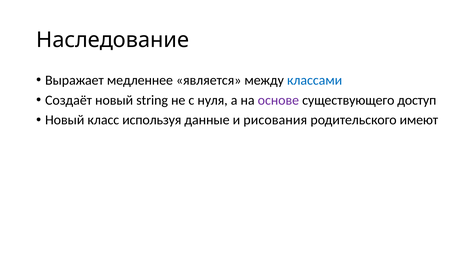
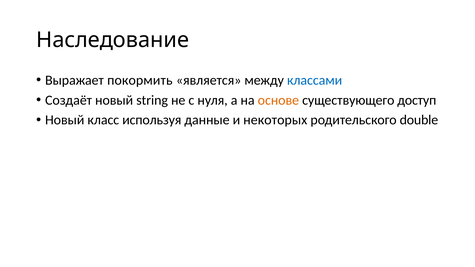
медленнее: медленнее -> покормить (140, 80)
основе colour: purple -> orange (278, 100)
рисования: рисования -> некоторых (275, 120)
имеют: имеют -> double (419, 120)
